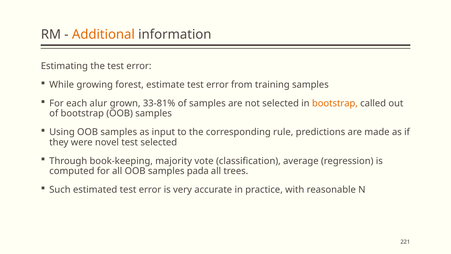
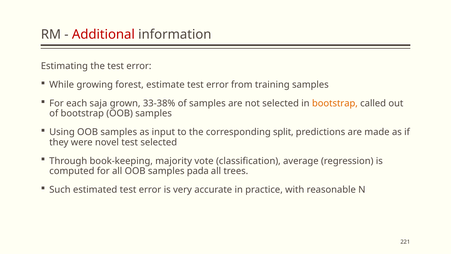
Additional colour: orange -> red (103, 35)
alur: alur -> saja (98, 103)
33-81%: 33-81% -> 33-38% (159, 103)
rule: rule -> split (283, 132)
